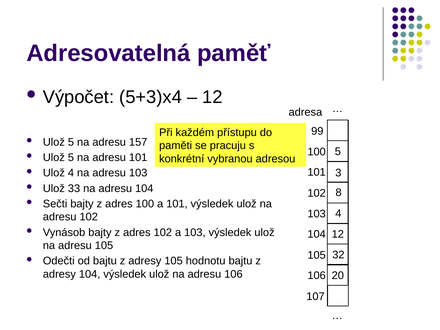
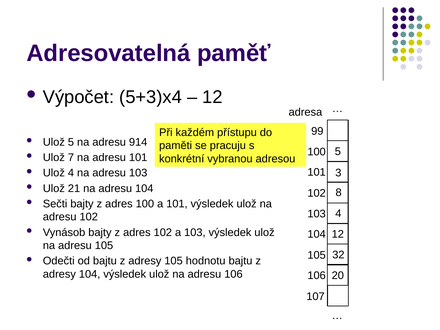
157: 157 -> 914 (138, 142)
5: 5 -> 7 (71, 158)
33: 33 -> 21 (74, 188)
